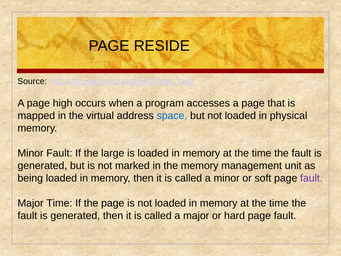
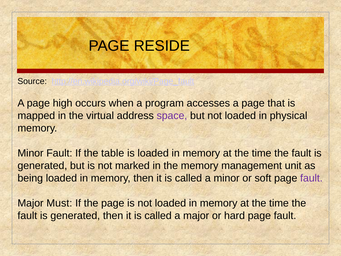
space colour: blue -> purple (172, 115)
large: large -> table (113, 153)
Major Time: Time -> Must (59, 203)
